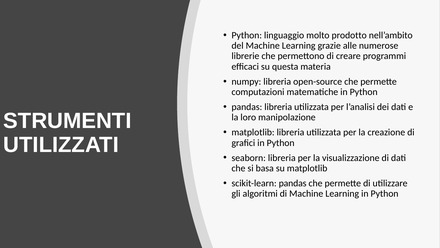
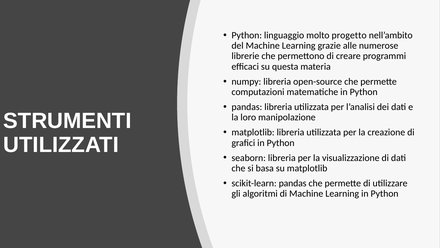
prodotto: prodotto -> progetto (349, 35)
